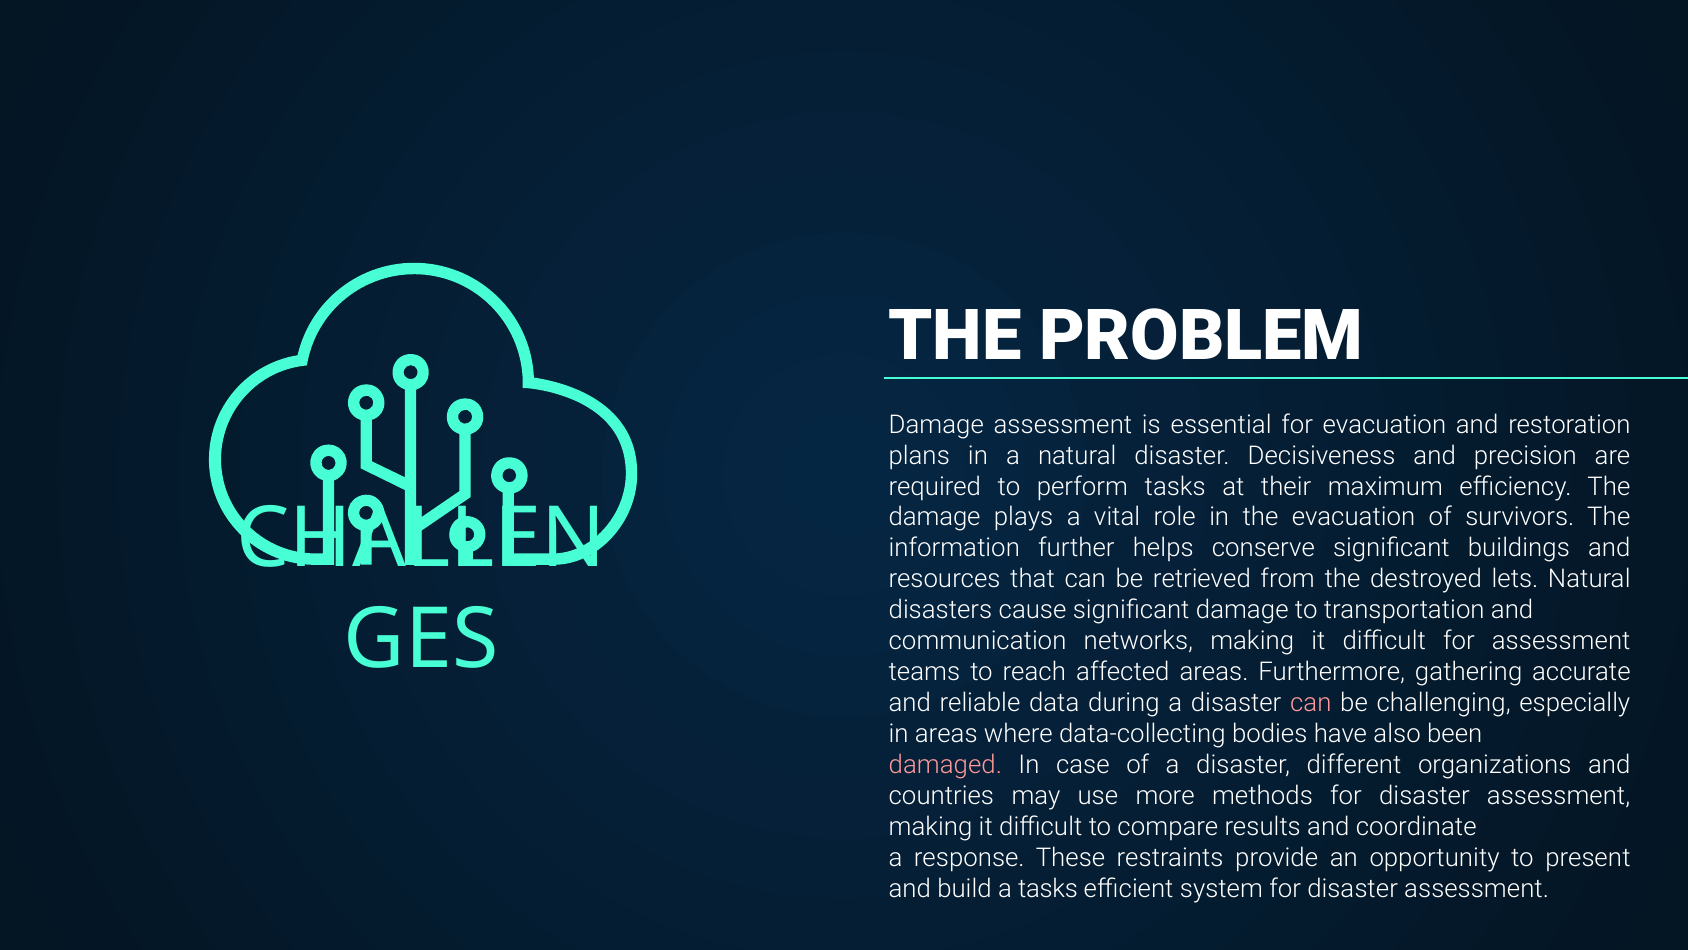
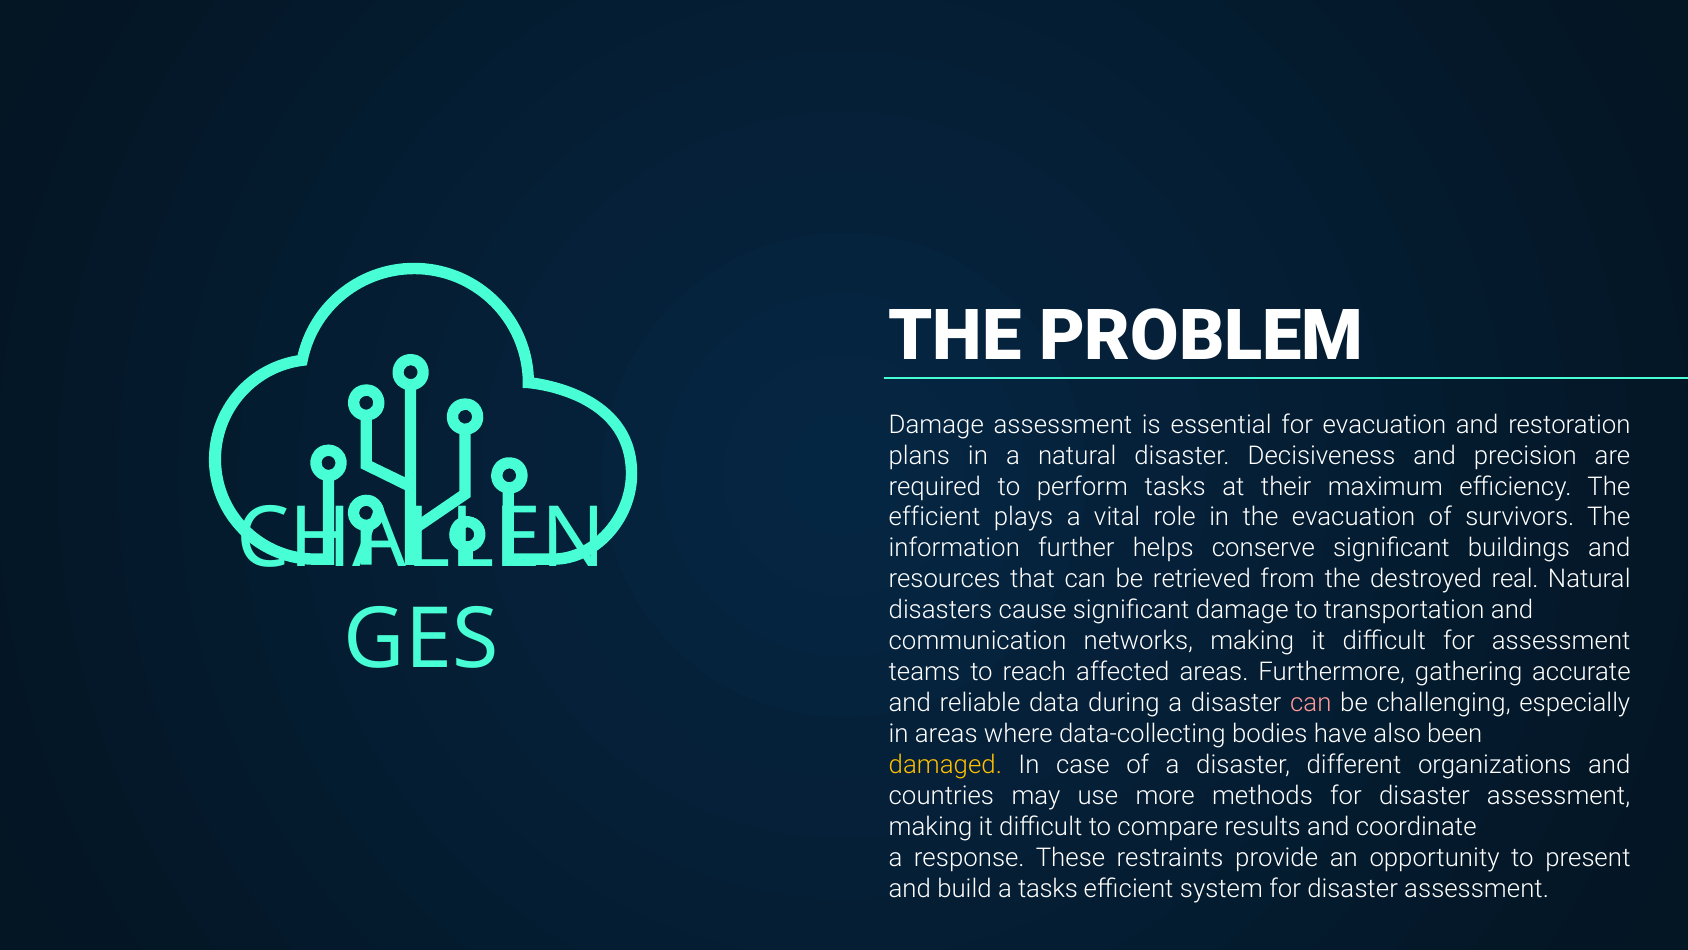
damage: damage -> efficient (935, 517)
lets: lets -> real (1515, 579)
damaged colour: pink -> yellow (945, 765)
